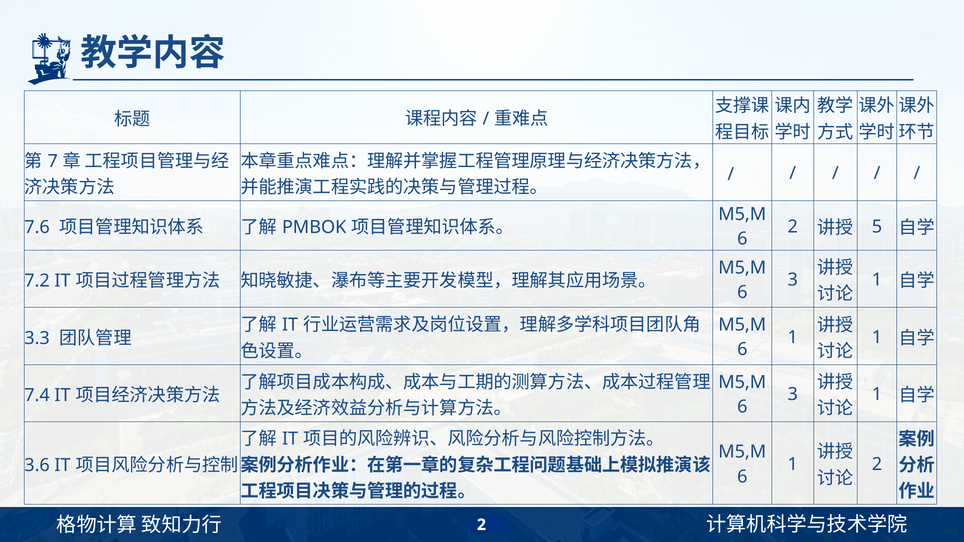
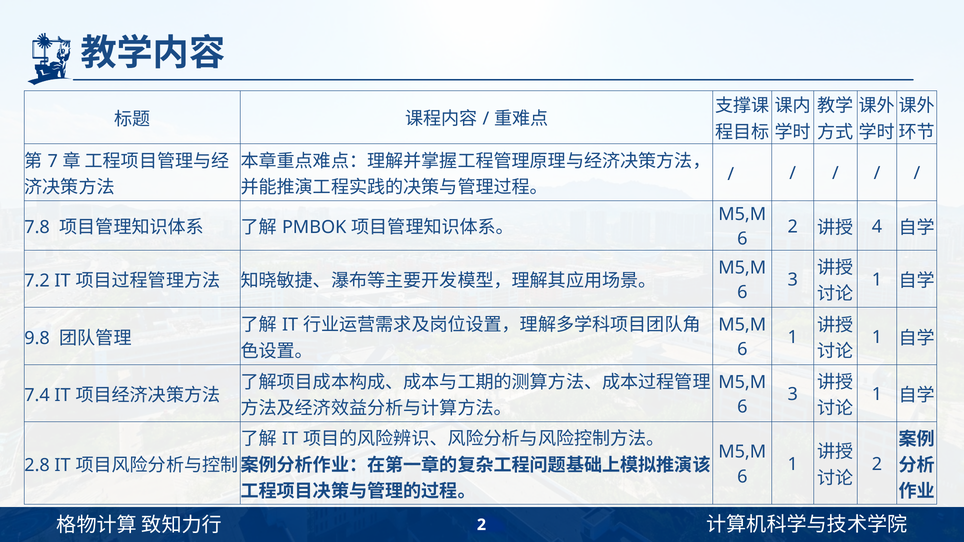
5: 5 -> 4 (877, 227)
7.6: 7.6 -> 7.8 (37, 228)
3.3: 3.3 -> 9.8 (37, 338)
3.6: 3.6 -> 2.8 (37, 465)
